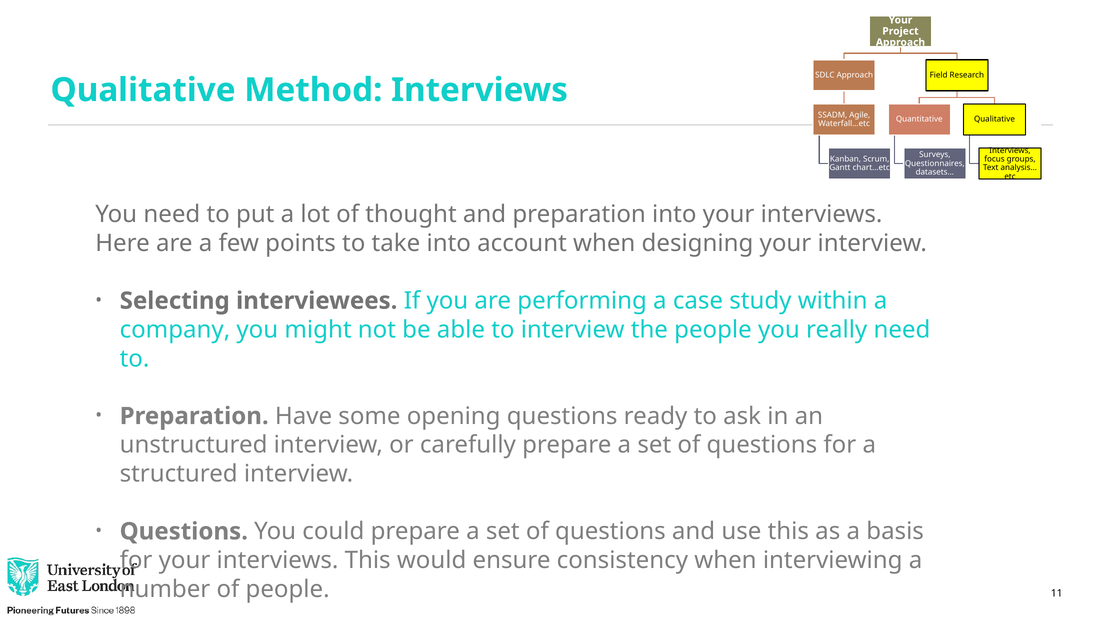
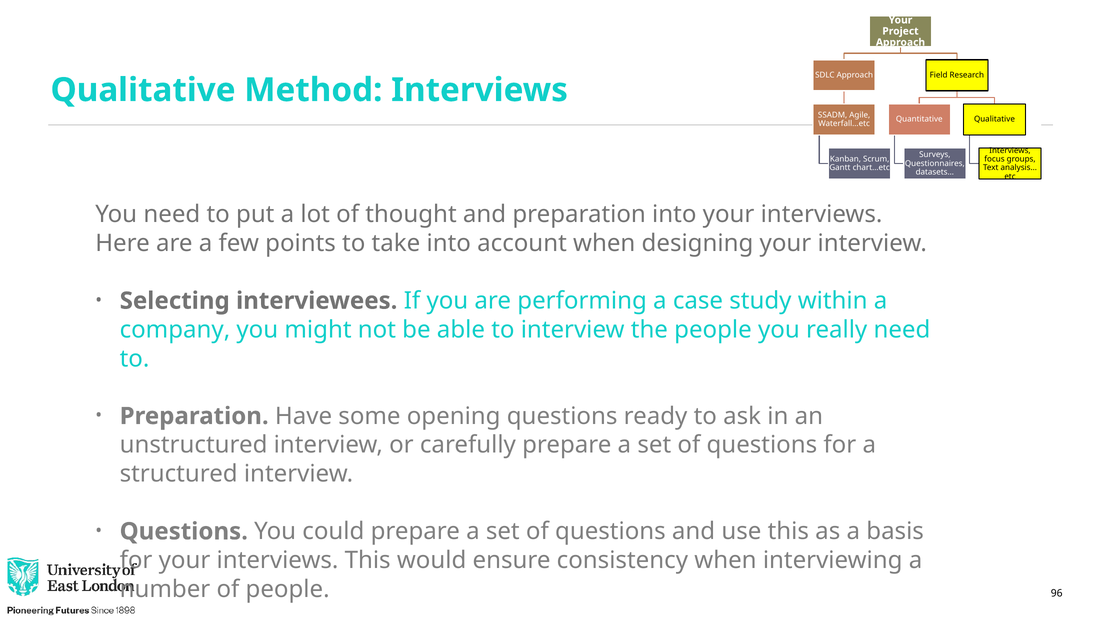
11: 11 -> 96 (1057, 594)
